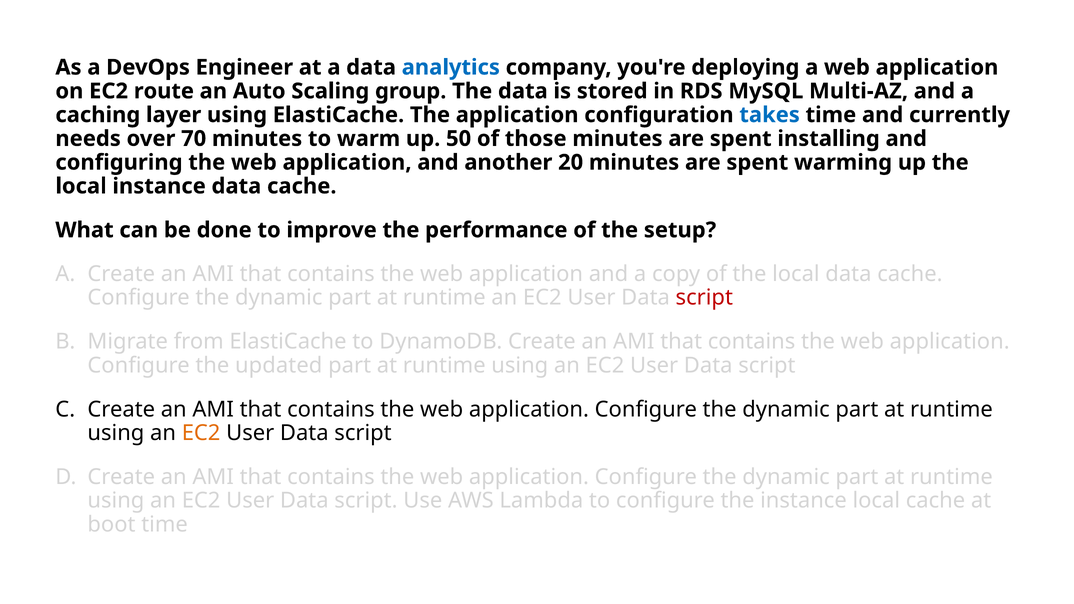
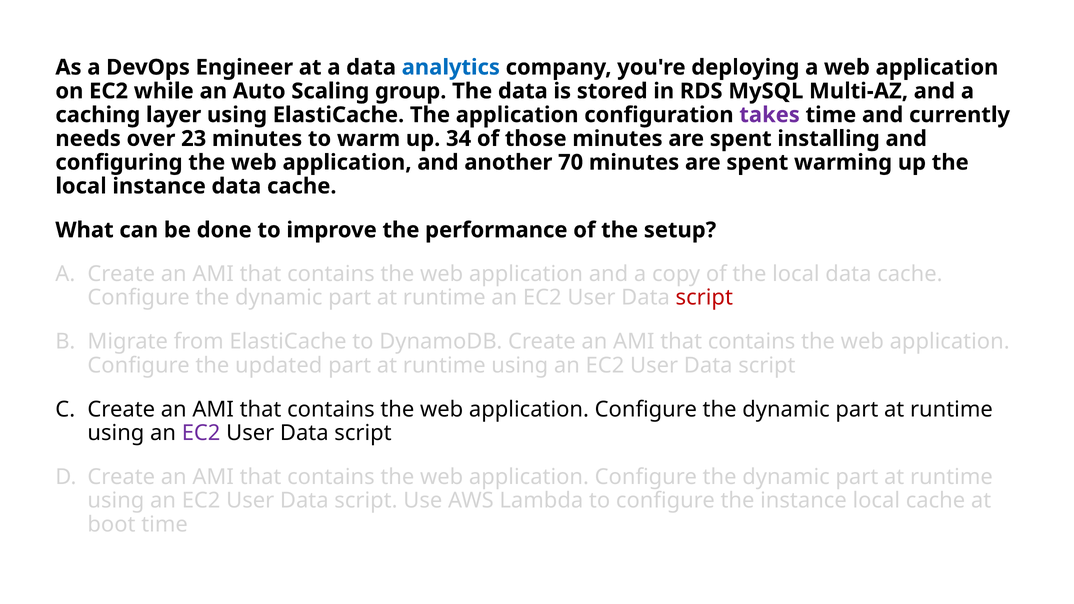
route: route -> while (164, 91)
takes colour: blue -> purple (770, 115)
70: 70 -> 23 (194, 139)
50: 50 -> 34 (459, 139)
20: 20 -> 70 (571, 162)
EC2 colour: orange -> purple (201, 433)
